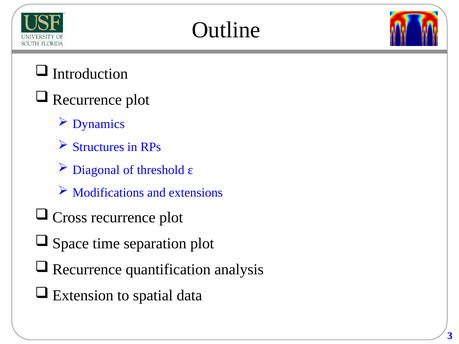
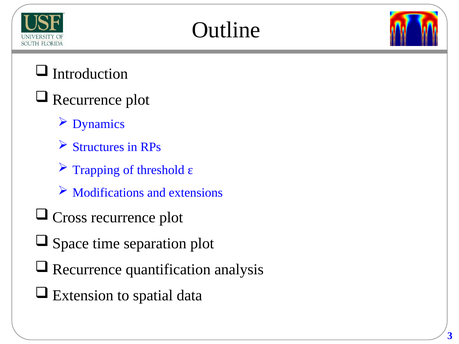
Diagonal: Diagonal -> Trapping (96, 170)
